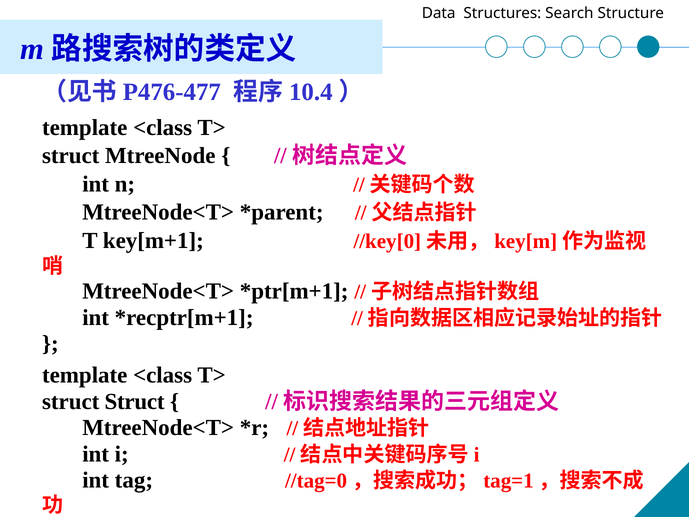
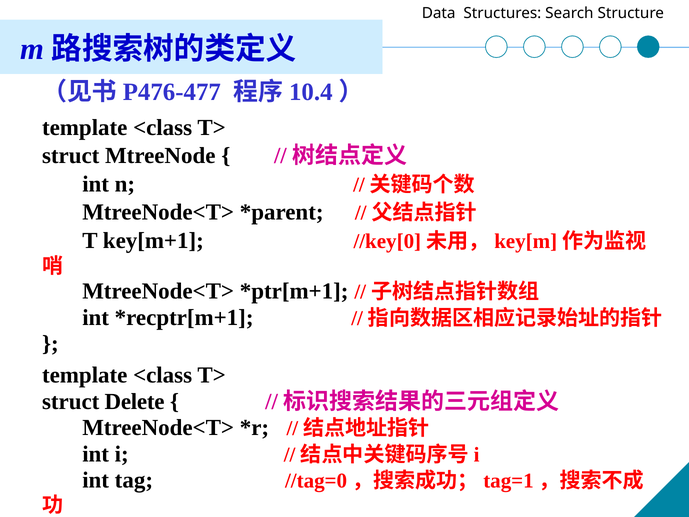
struct Struct: Struct -> Delete (135, 401)
